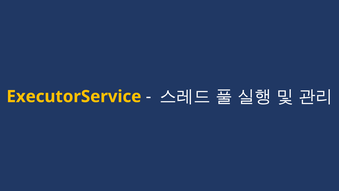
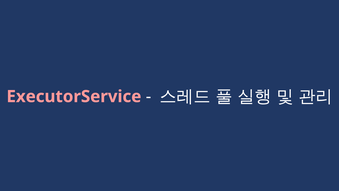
ExecutorService colour: yellow -> pink (74, 96)
